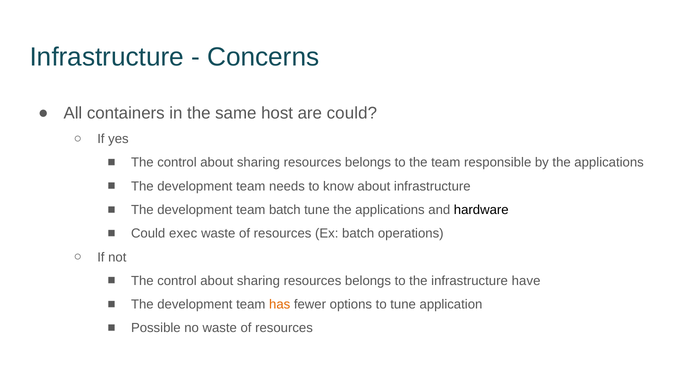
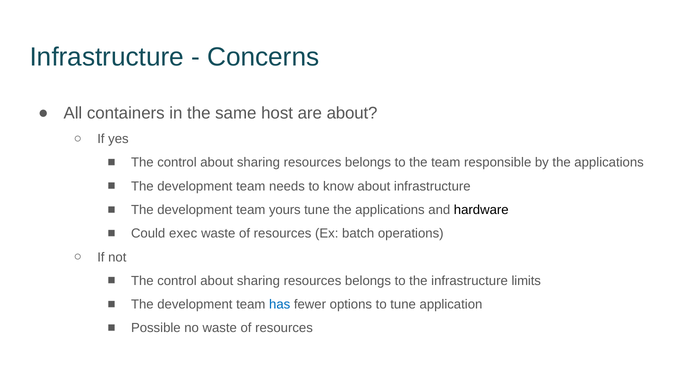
are could: could -> about (352, 113)
team batch: batch -> yours (285, 210)
have: have -> limits (526, 281)
has colour: orange -> blue (280, 304)
